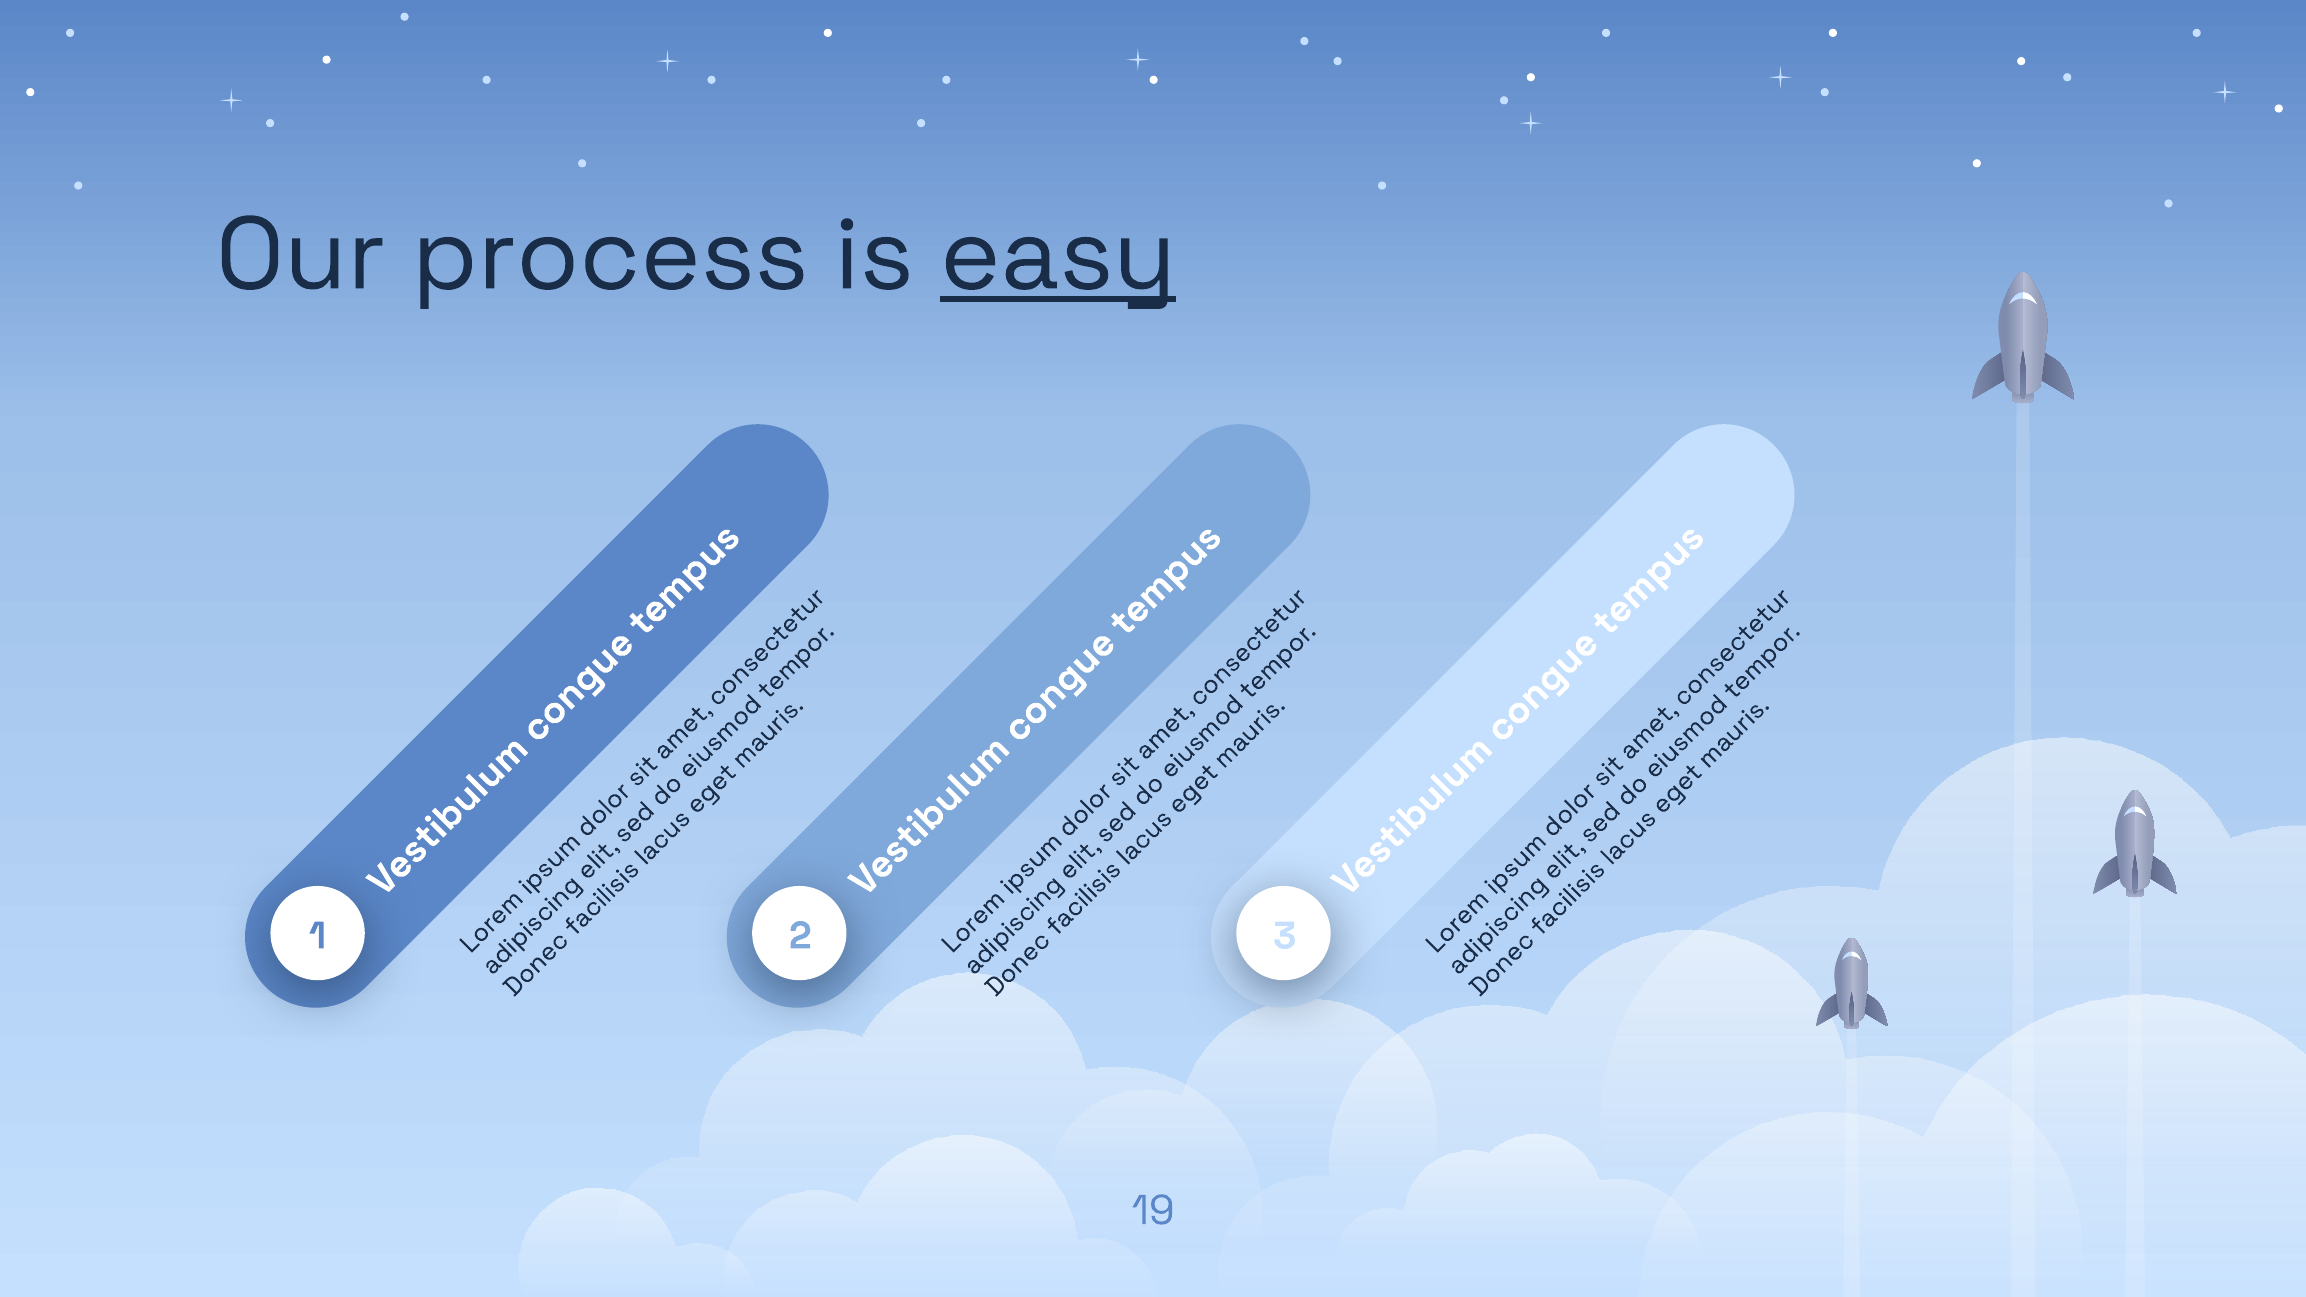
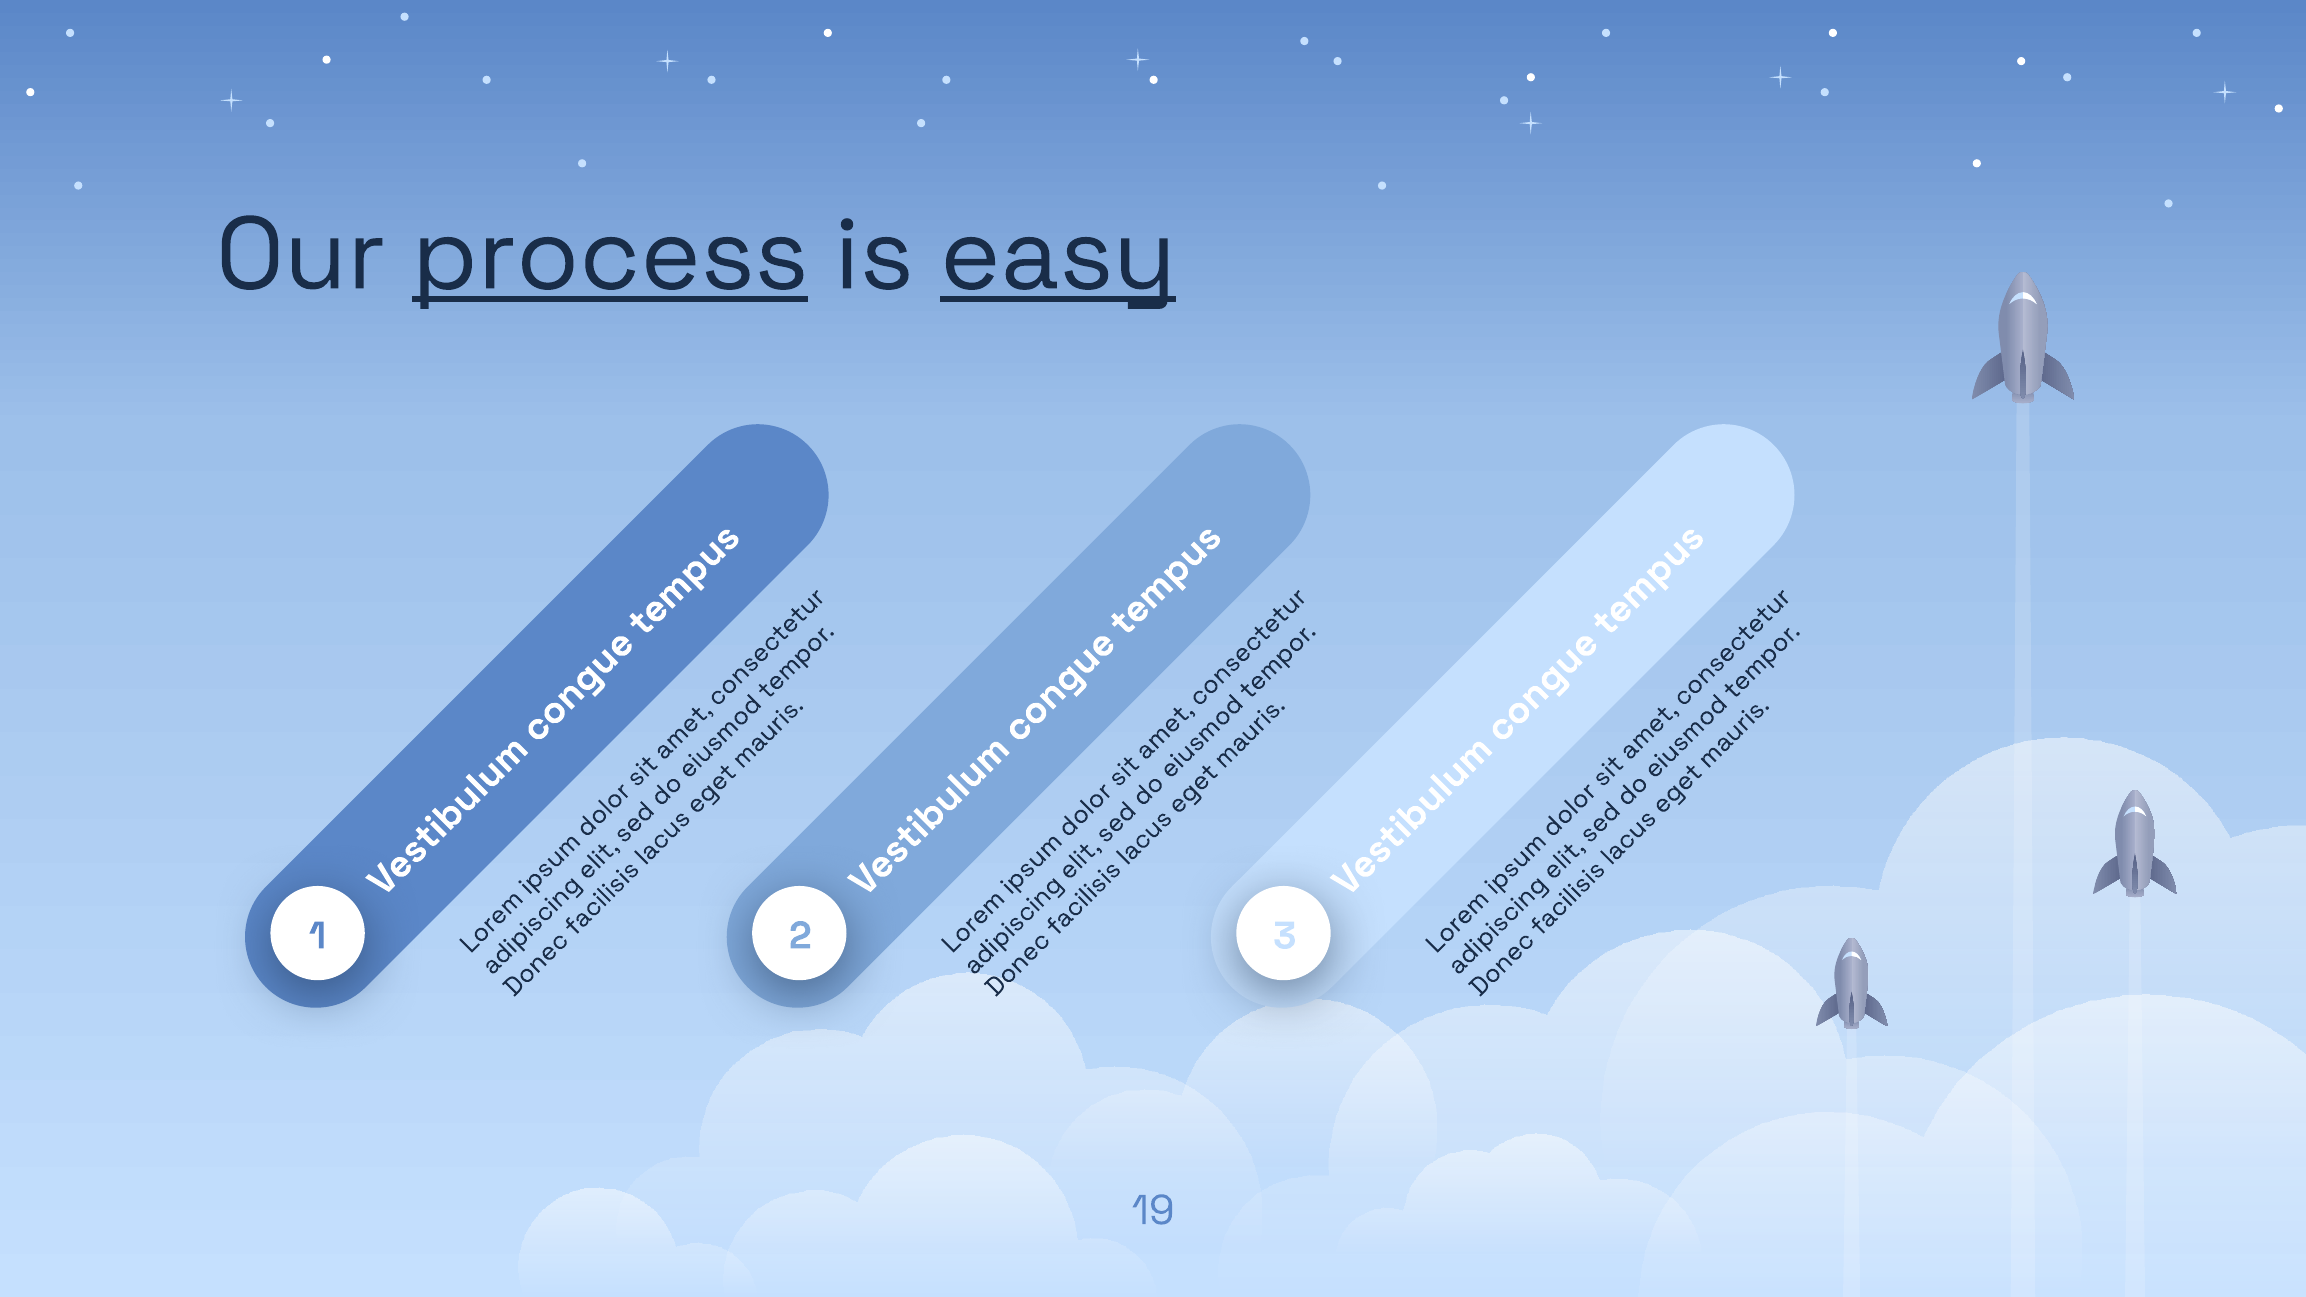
process underline: none -> present (610, 255)
